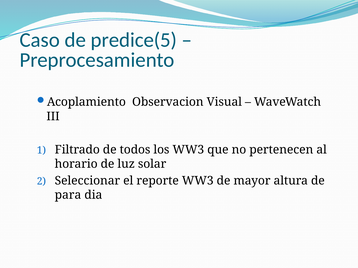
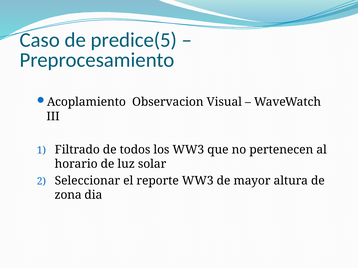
para: para -> zona (68, 195)
